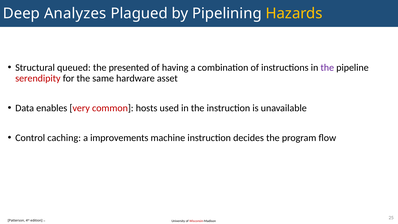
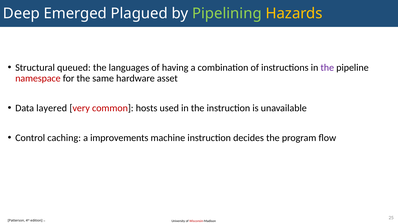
Analyzes: Analyzes -> Emerged (75, 13)
Pipelining colour: white -> light green (227, 13)
presented: presented -> languages (129, 67)
serendipity: serendipity -> namespace (38, 78)
enables: enables -> layered (52, 108)
